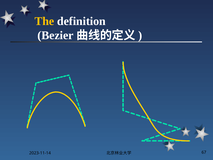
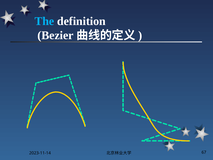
The colour: yellow -> light blue (44, 21)
